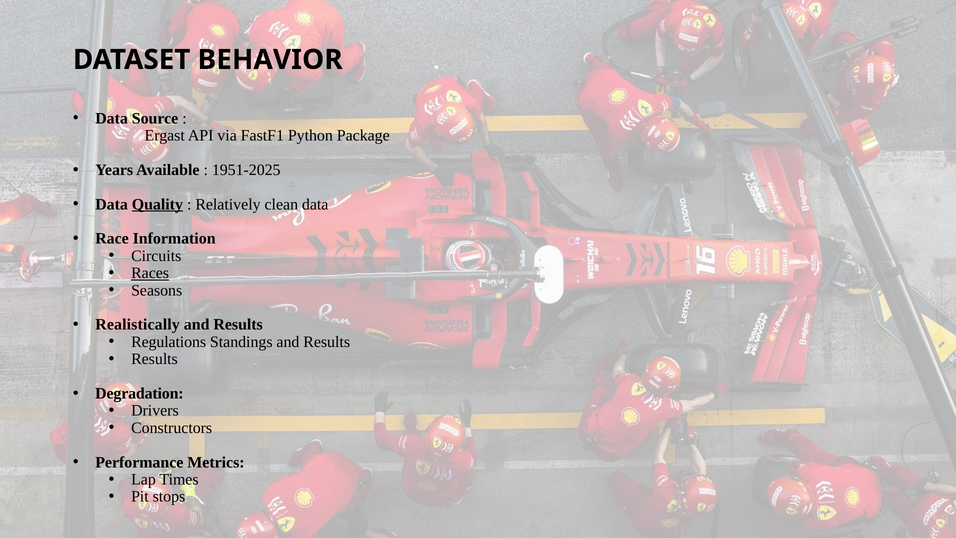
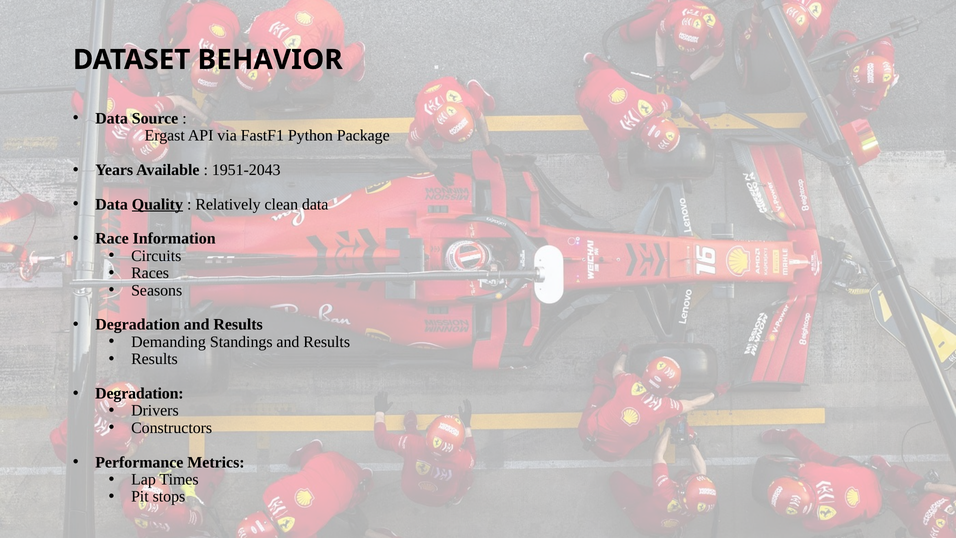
1951-2025: 1951-2025 -> 1951-2043 (246, 170)
Races underline: present -> none (150, 273)
Realistically: Realistically -> Degradation (138, 325)
Regulations: Regulations -> Demanding (169, 342)
